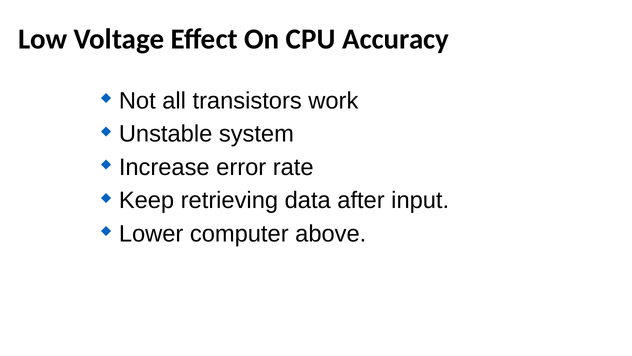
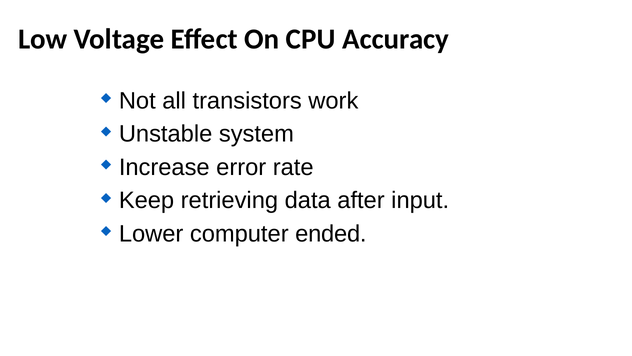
above: above -> ended (331, 233)
